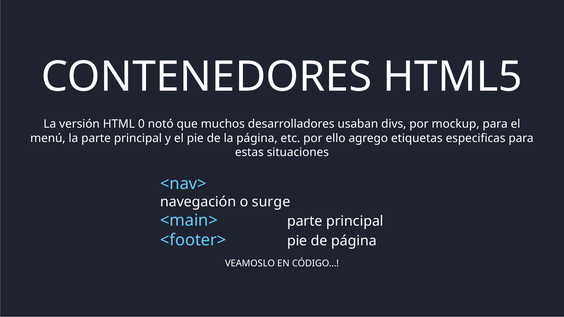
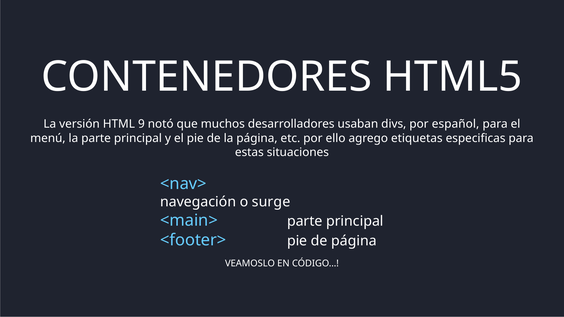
0: 0 -> 9 (141, 124)
mockup: mockup -> español (456, 124)
